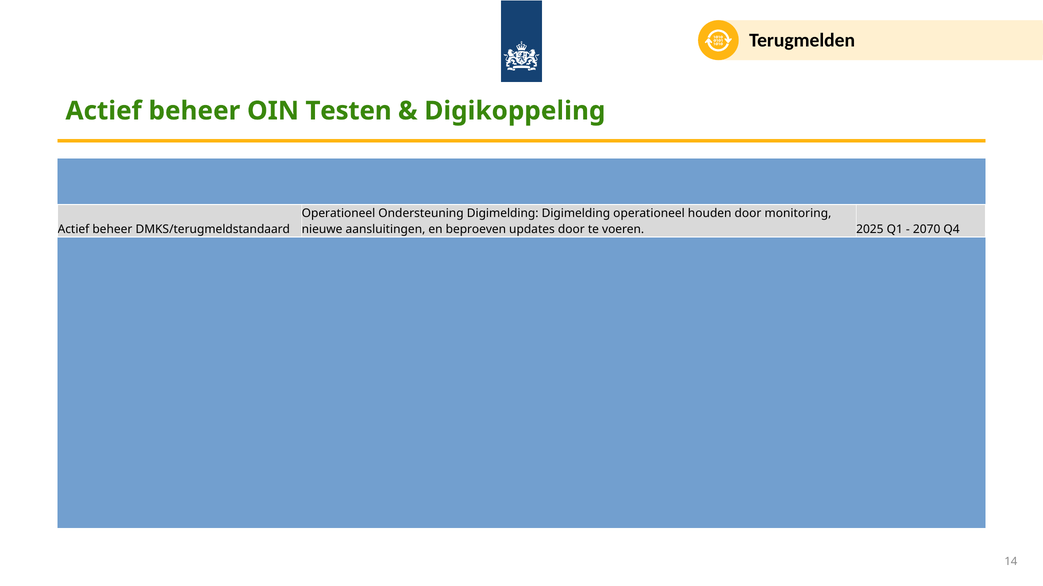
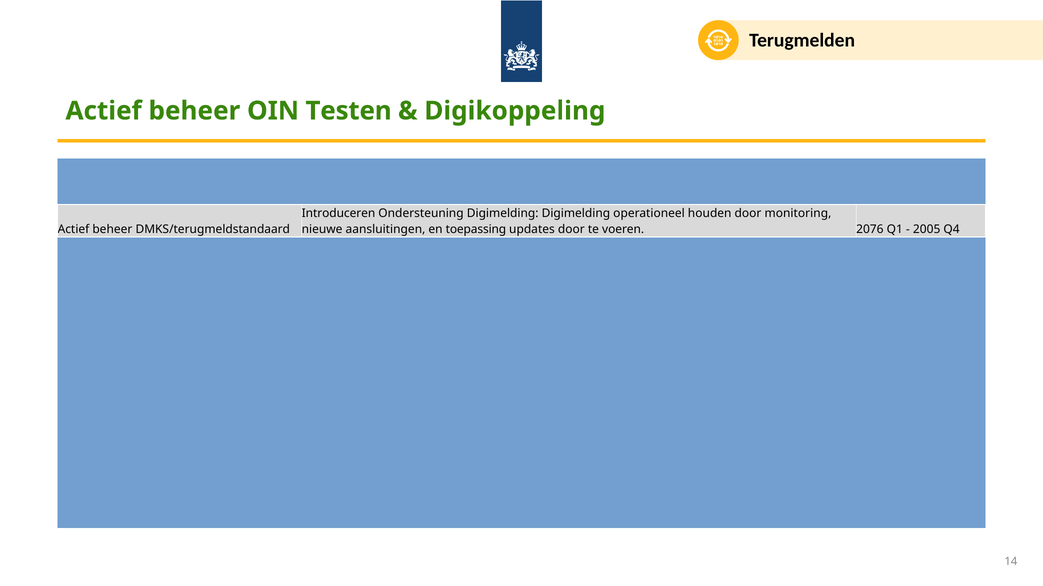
Operationeel: Operationeel -> Introduceren (339, 213)
beproeven: beproeven -> toepassing (476, 230)
2025: 2025 -> 2076 (870, 230)
2070: 2070 -> 2005 (927, 230)
